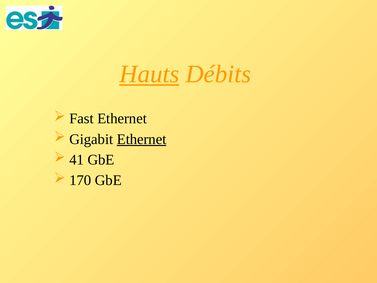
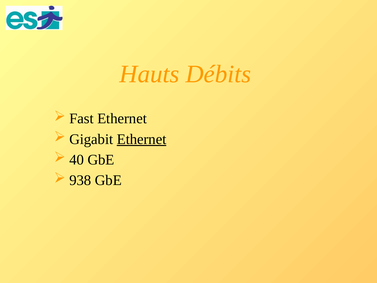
Hauts underline: present -> none (149, 74)
41: 41 -> 40 (77, 160)
170: 170 -> 938 (80, 180)
